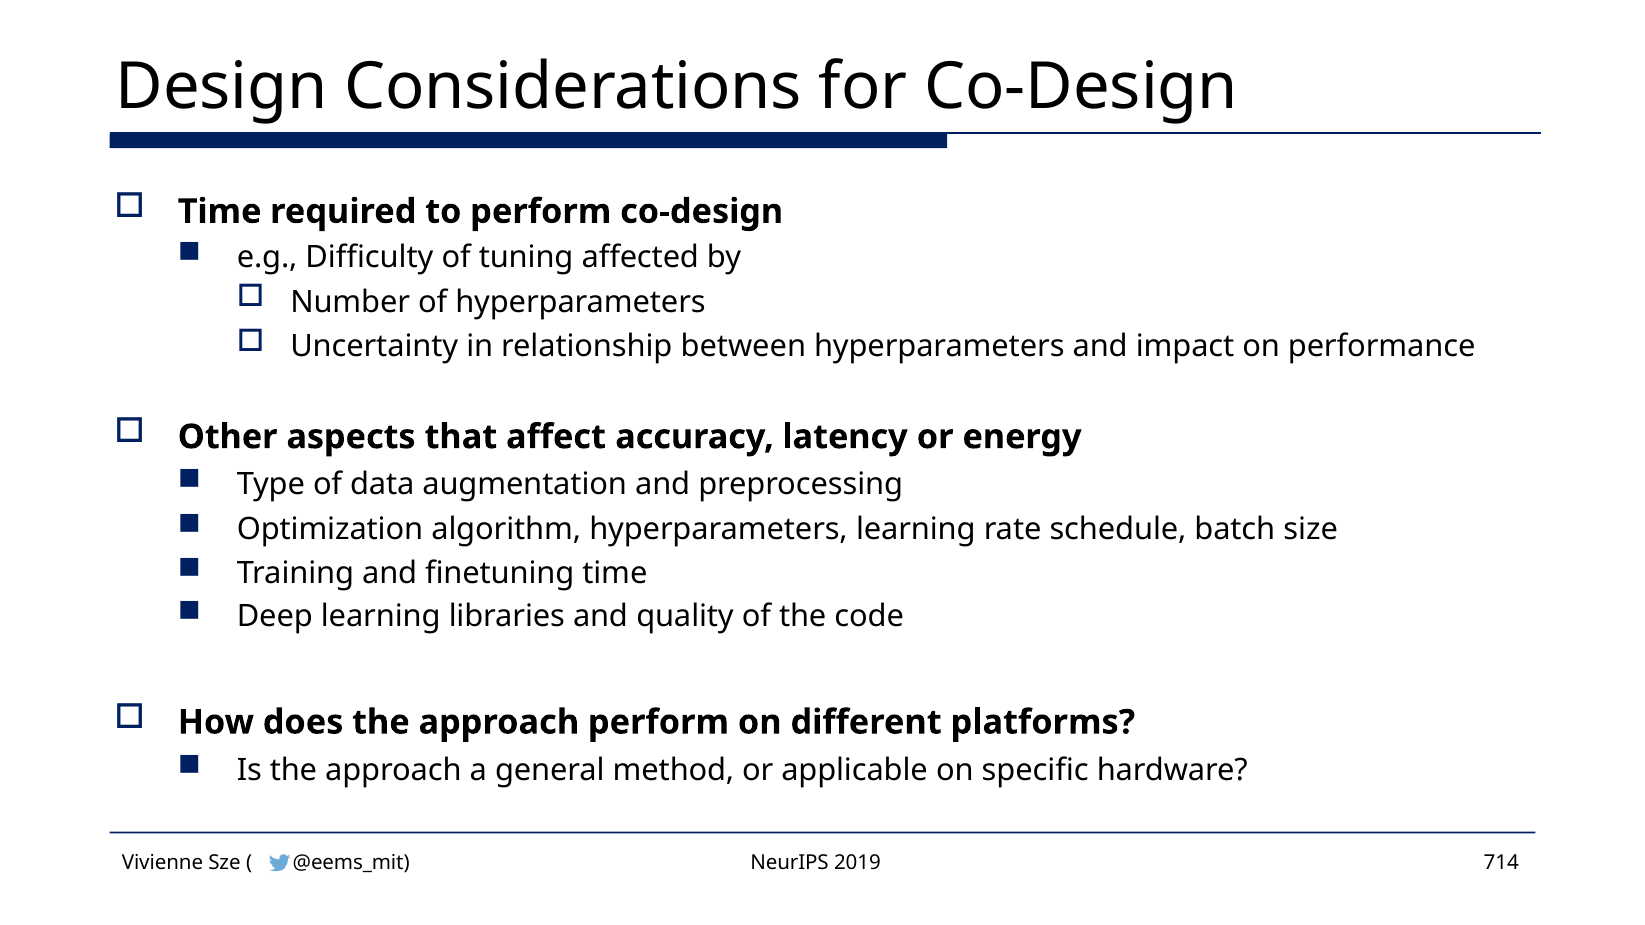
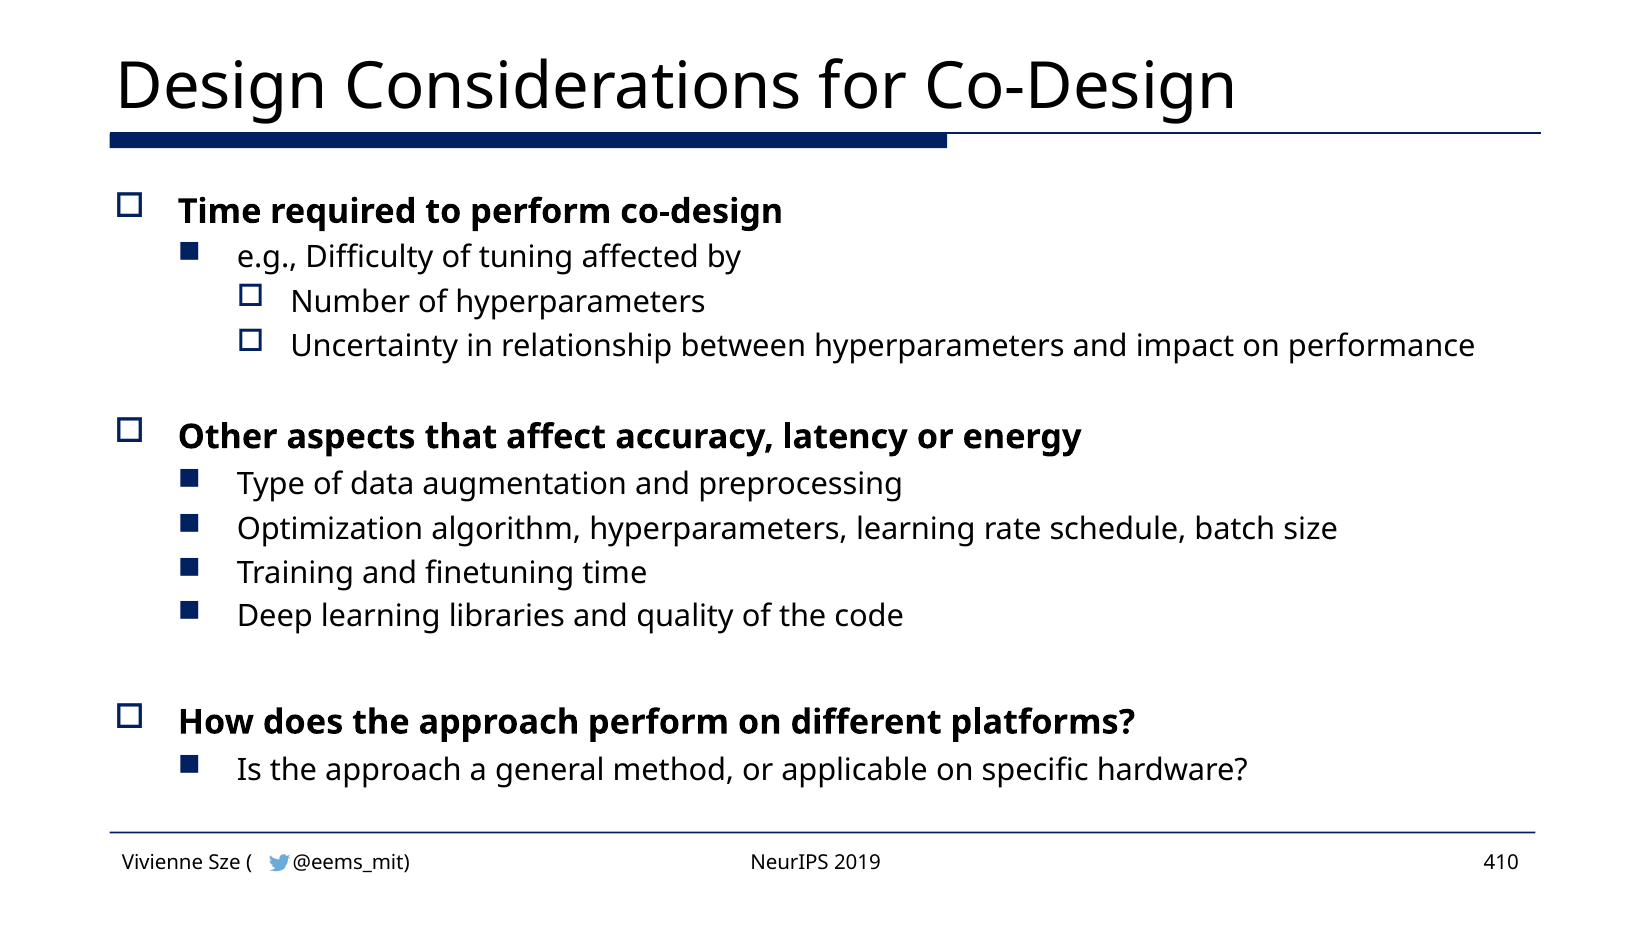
714: 714 -> 410 (1501, 863)
